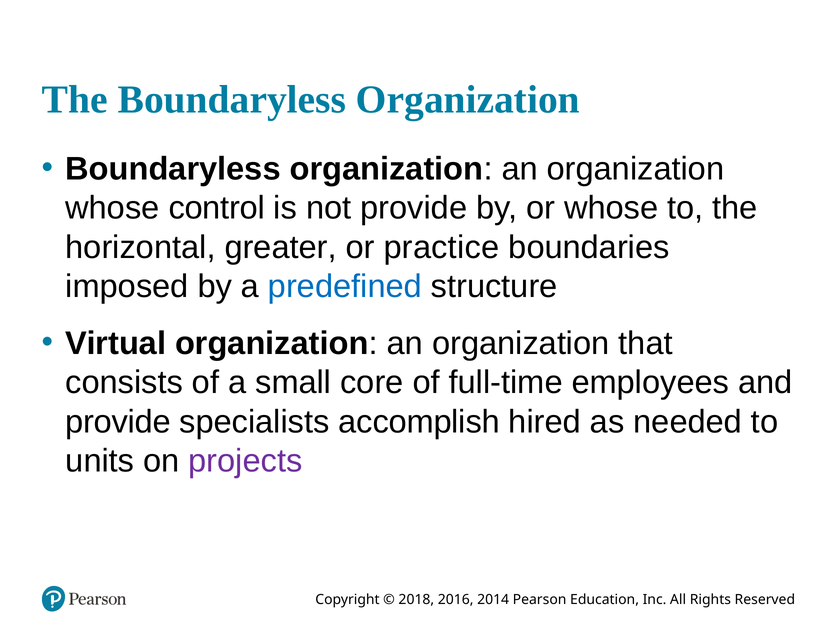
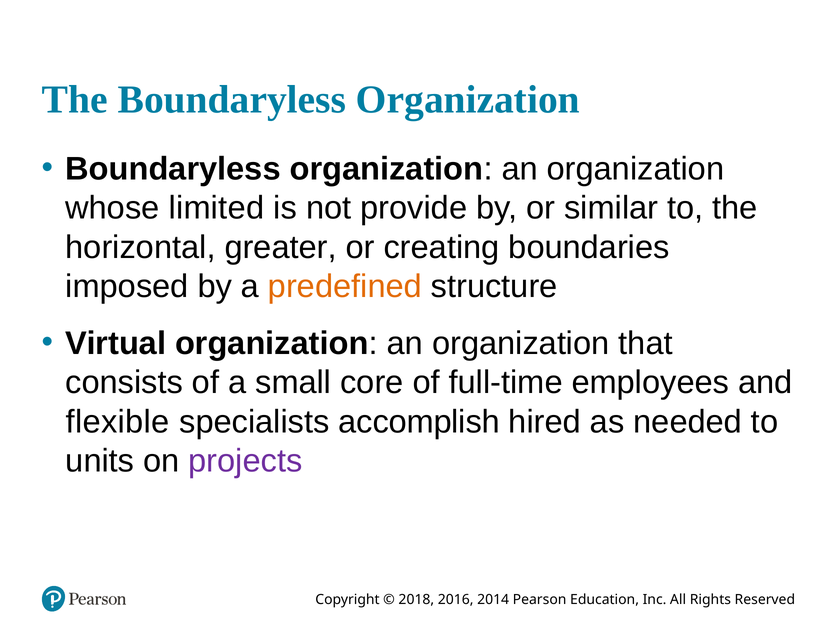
control: control -> limited (216, 208)
or whose: whose -> similar (611, 208)
practice: practice -> creating (442, 247)
predefined colour: blue -> orange (345, 286)
provide: provide -> flexible (118, 421)
